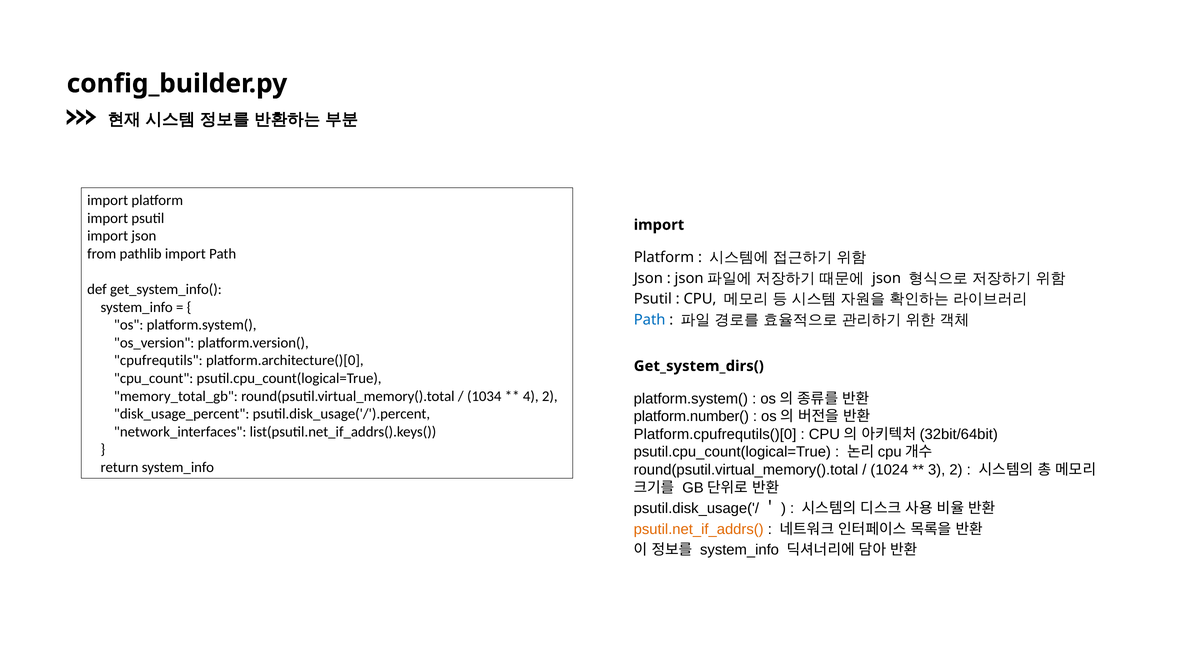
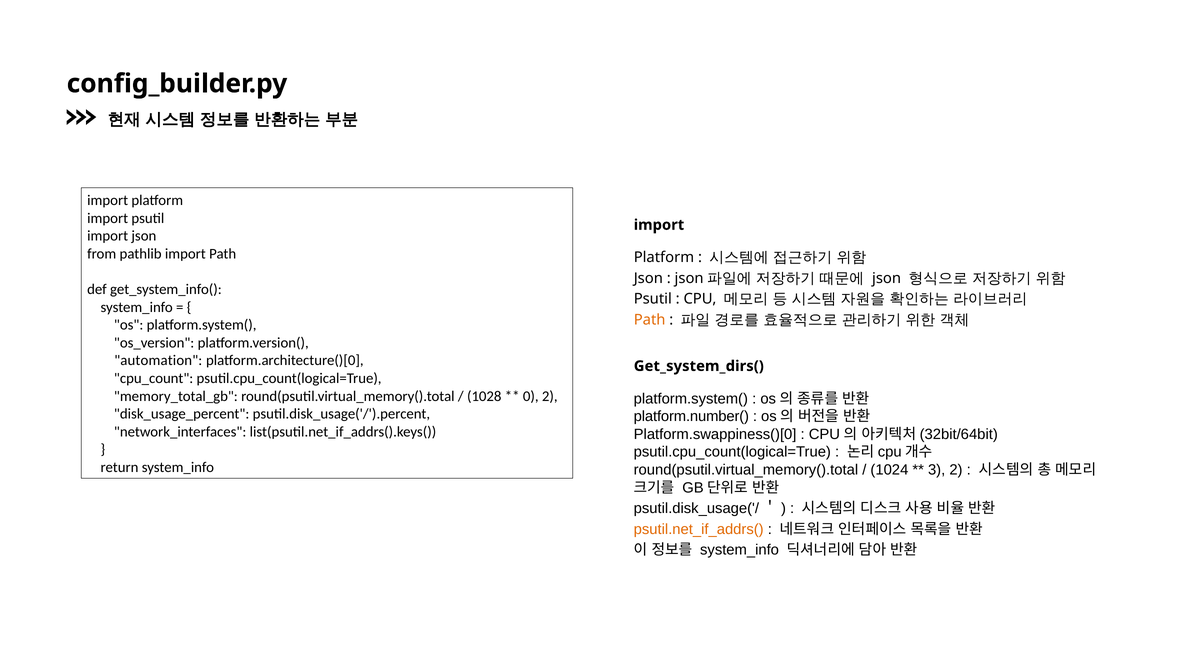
Path colour: blue -> orange (650, 320)
cpufrequtils: cpufrequtils -> automation (158, 360)
1034: 1034 -> 1028 (484, 396)
4: 4 -> 0 (531, 396)
Platform.cpufrequtils()[0: Platform.cpufrequtils()[0 -> Platform.swappiness()[0 (715, 434)
